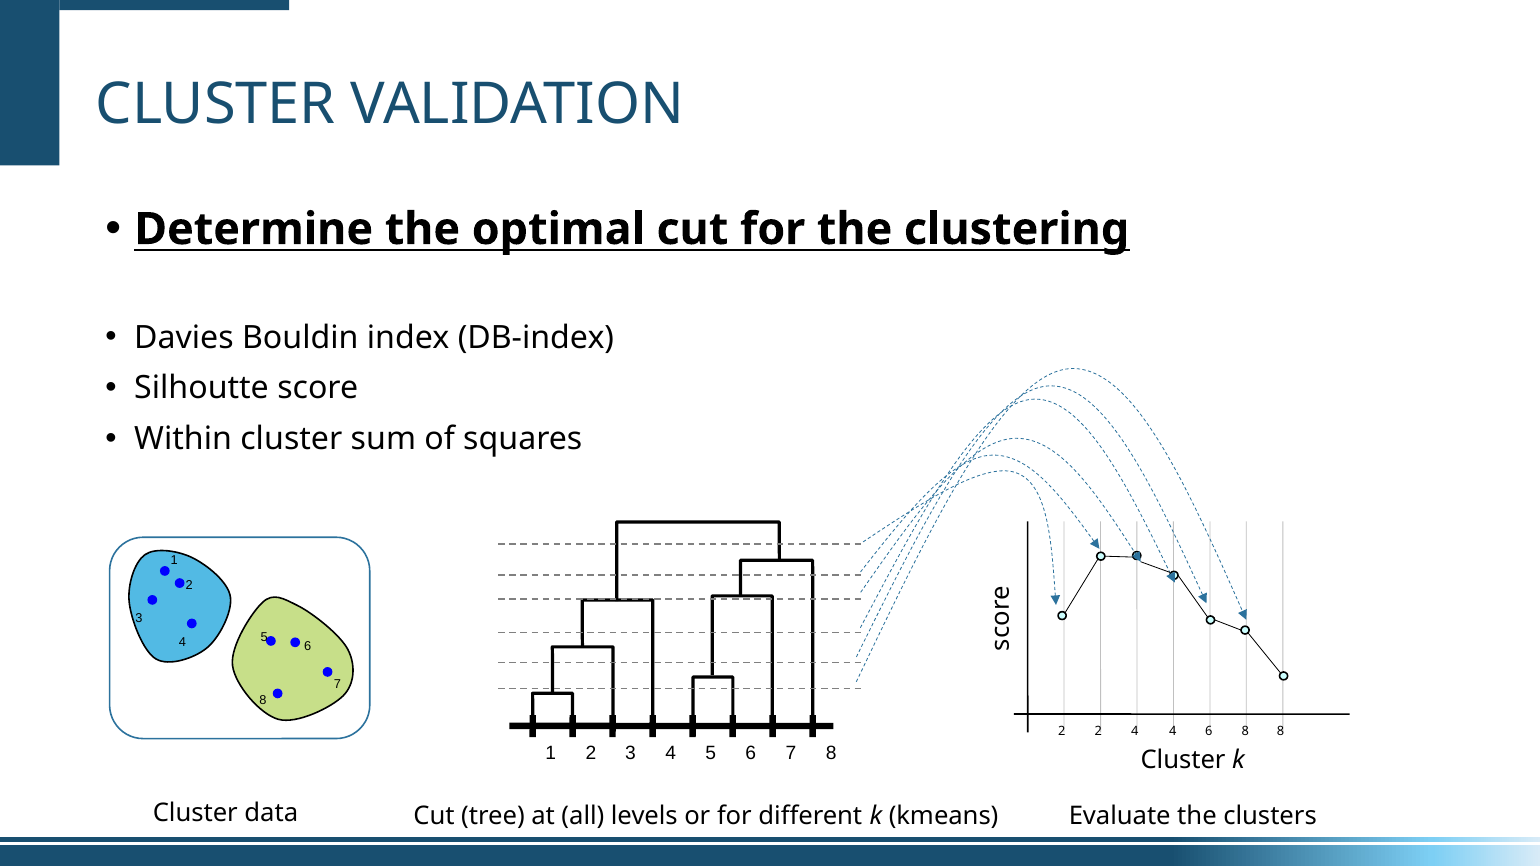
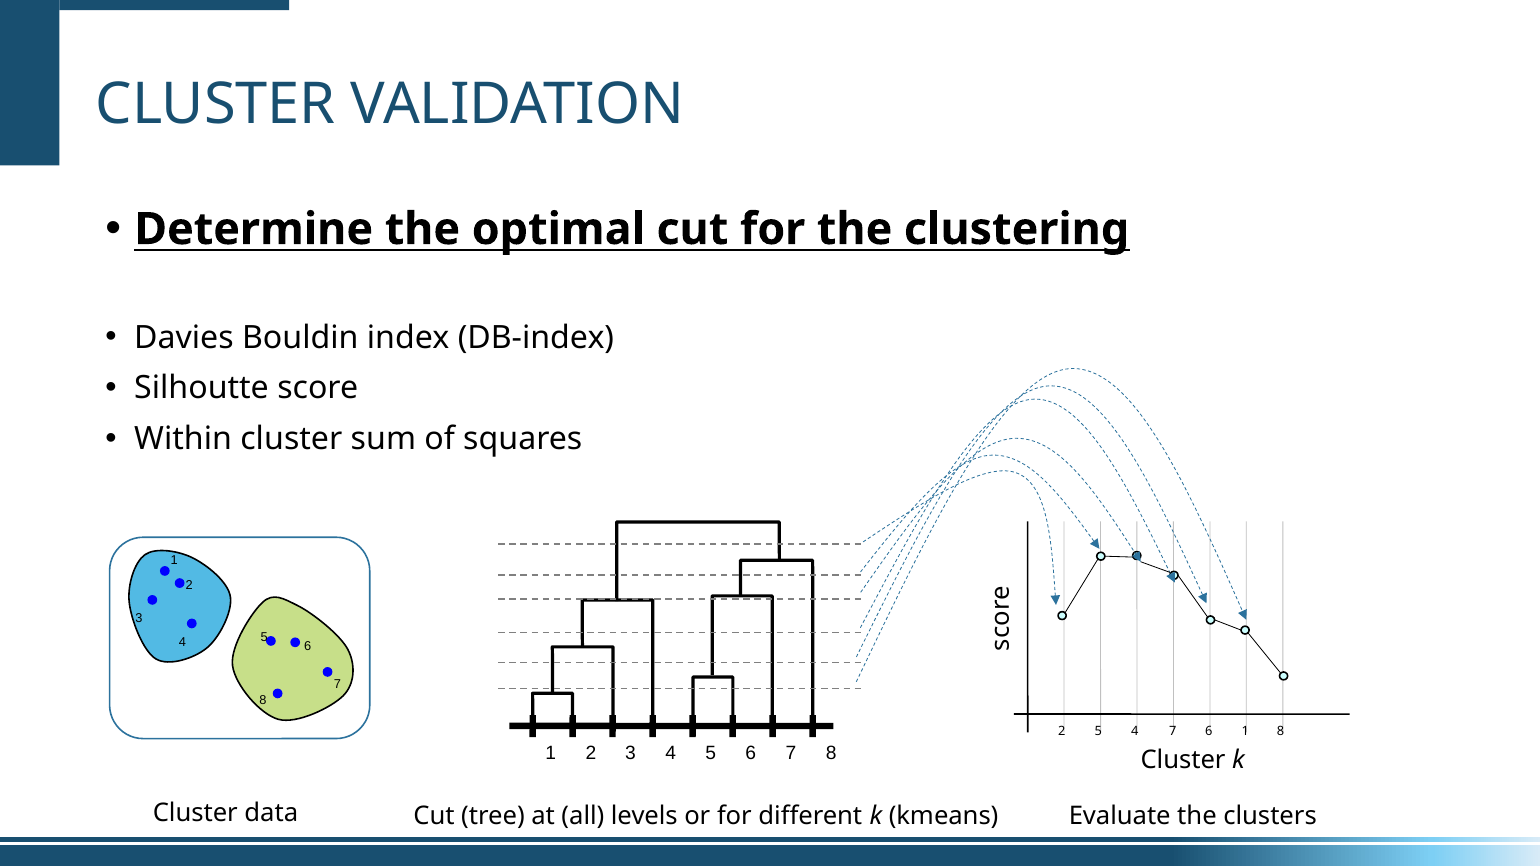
2 2: 2 -> 5 (1098, 731)
4 4: 4 -> 7 (1173, 731)
6 8: 8 -> 1 (1245, 731)
